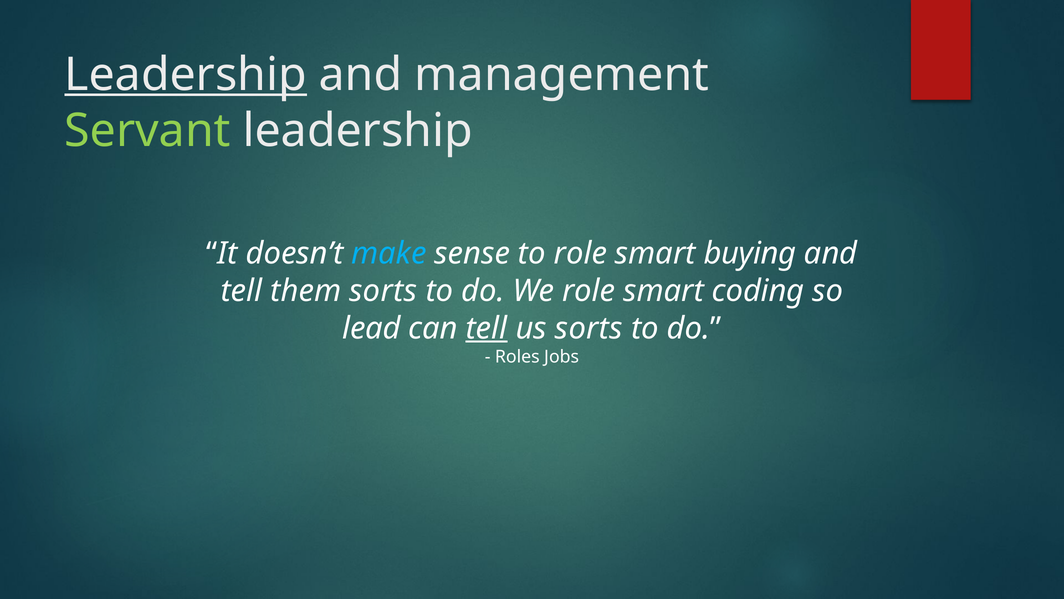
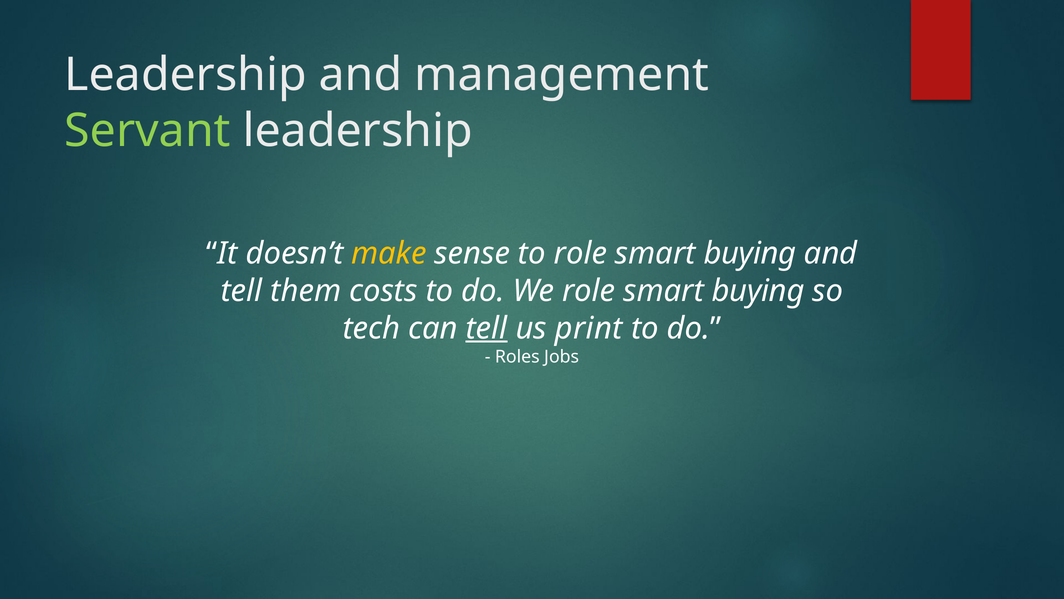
Leadership underline: present -> none (186, 75)
make colour: light blue -> yellow (389, 254)
them sorts: sorts -> costs (383, 291)
coding: coding -> buying (758, 291)
lead: lead -> tech (371, 328)
us sorts: sorts -> print (589, 328)
